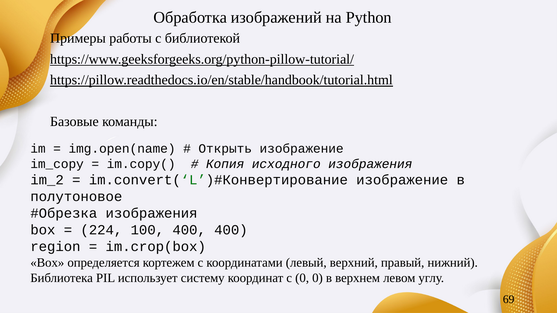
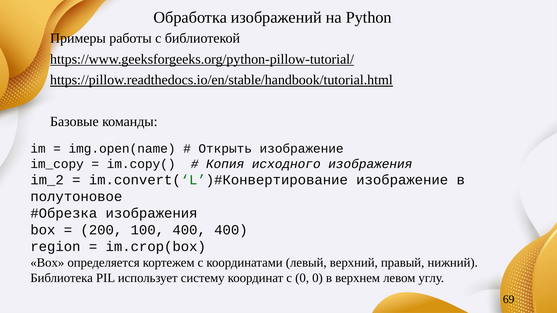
224: 224 -> 200 (101, 230)
